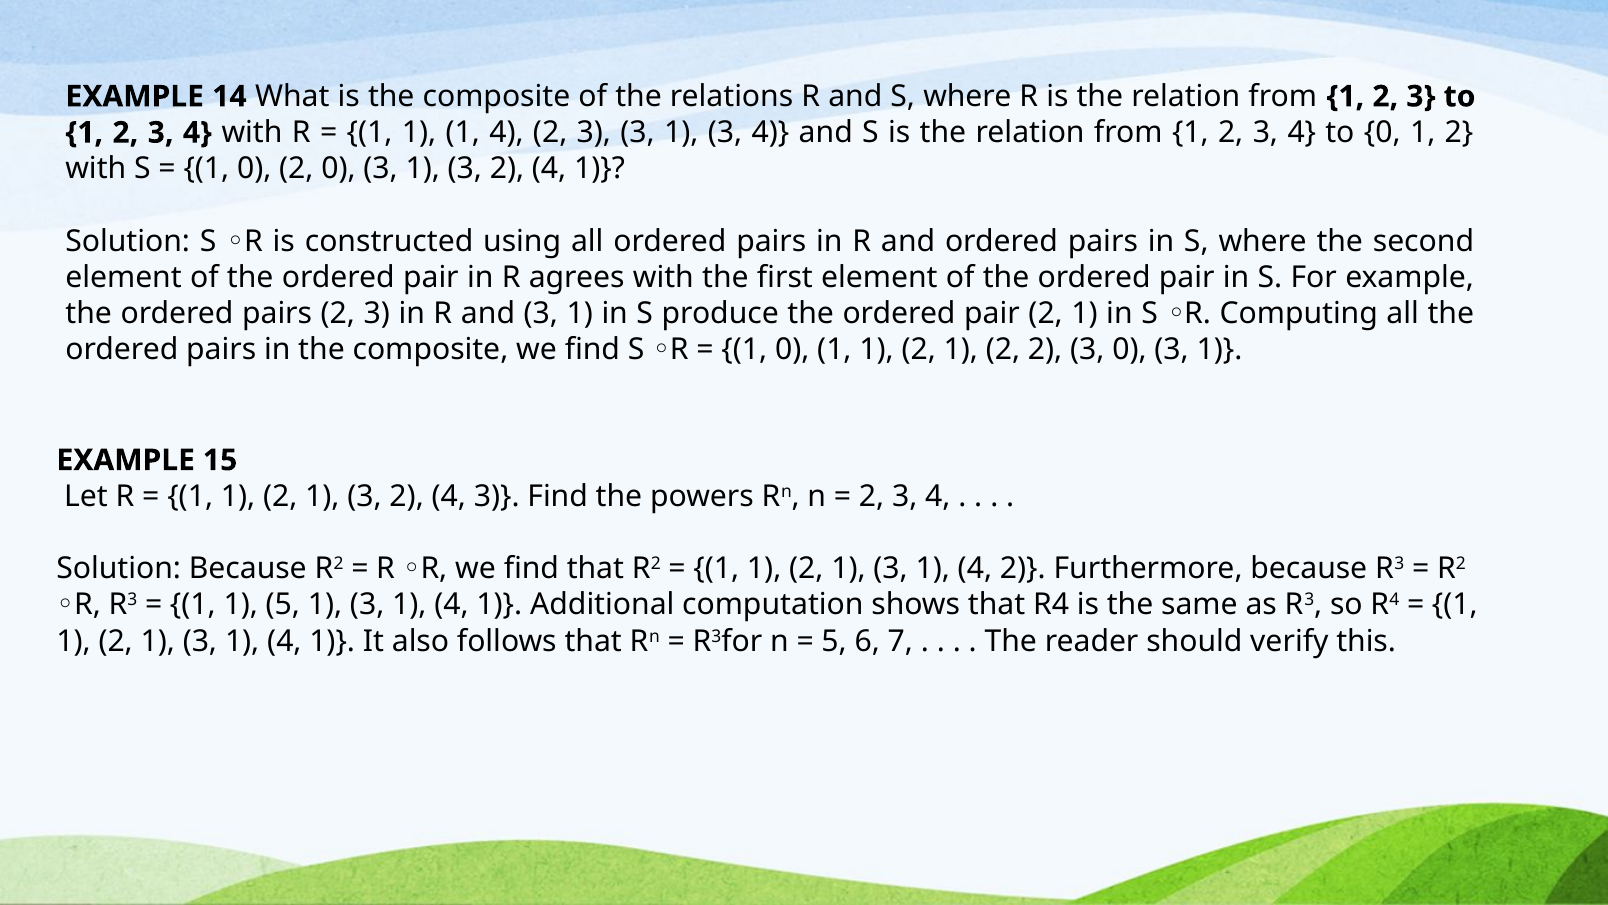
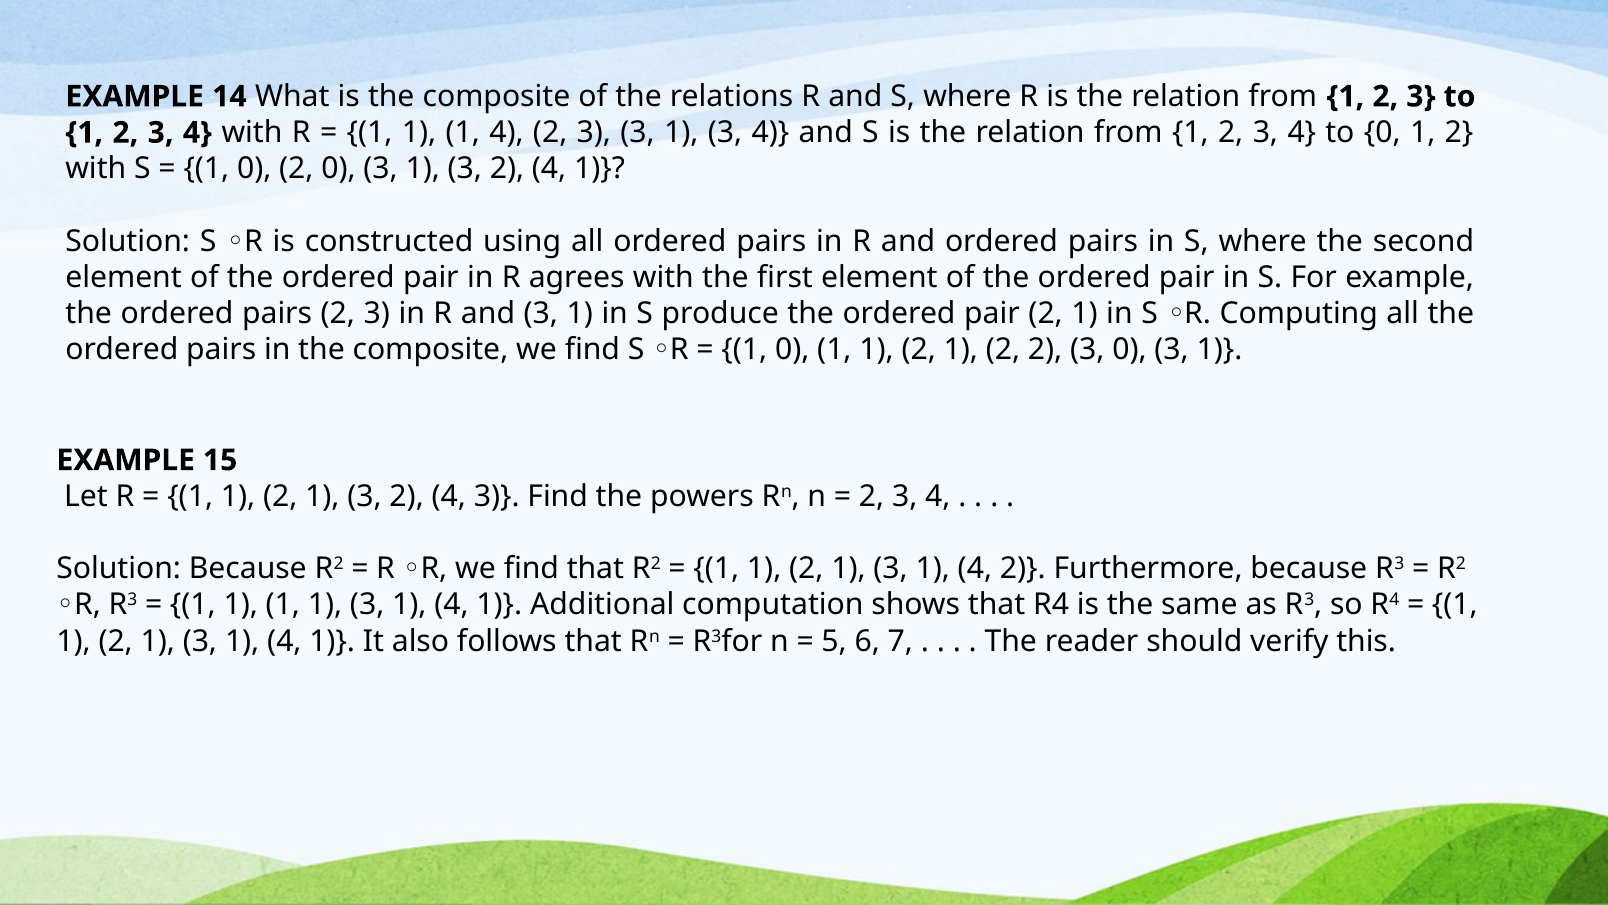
5: 5 -> 1 (283, 605)
